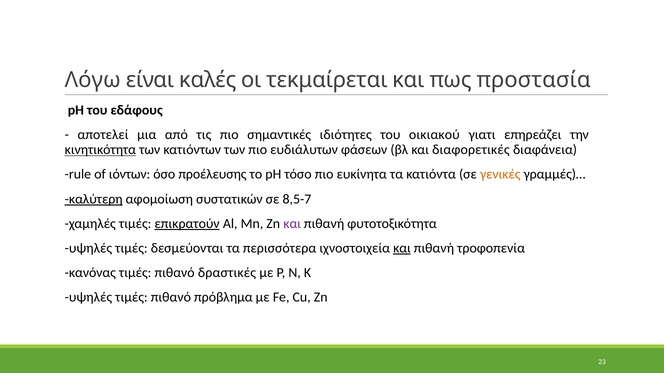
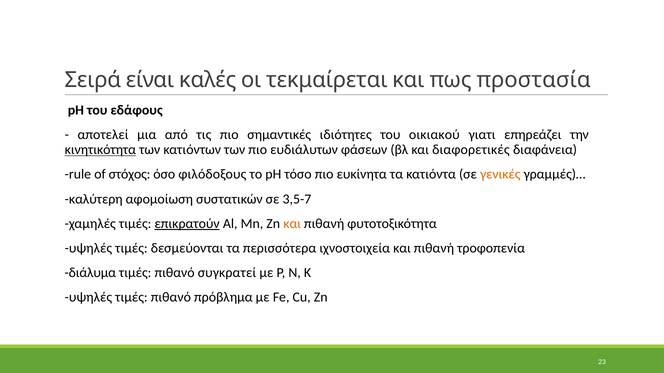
Λόγω: Λόγω -> Σειρά (93, 80)
ιόντων: ιόντων -> στόχος (130, 175)
προέλευσης: προέλευσης -> φιλόδοξους (212, 175)
καλύτερη underline: present -> none (94, 199)
8,5-7: 8,5-7 -> 3,5-7 (297, 199)
και colour: purple -> orange (292, 224)
και underline: present -> none (402, 248)
κανόνας: κανόνας -> διάλυµα (90, 273)
δραστικές: δραστικές -> συγκρατεί (227, 273)
